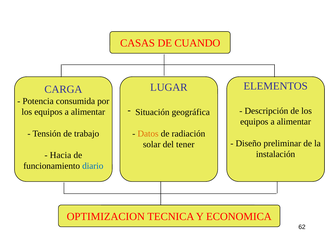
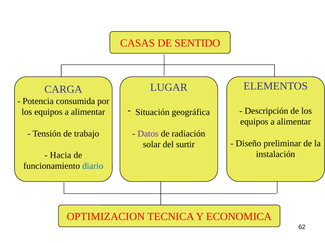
CUANDO: CUANDO -> SENTIDO (197, 43)
Datos colour: orange -> purple (148, 134)
tener: tener -> surtir (185, 145)
